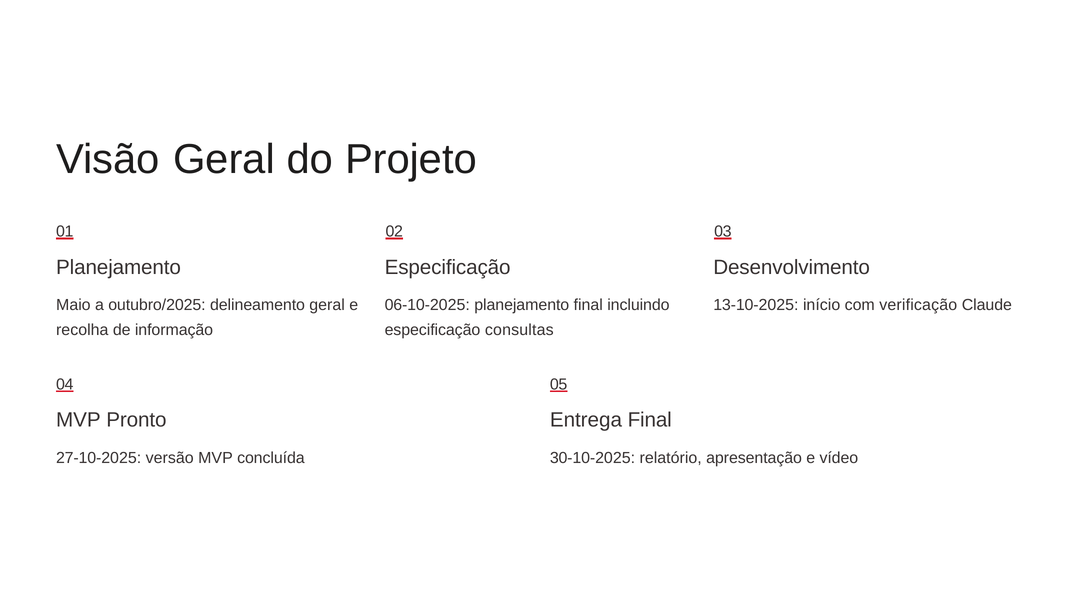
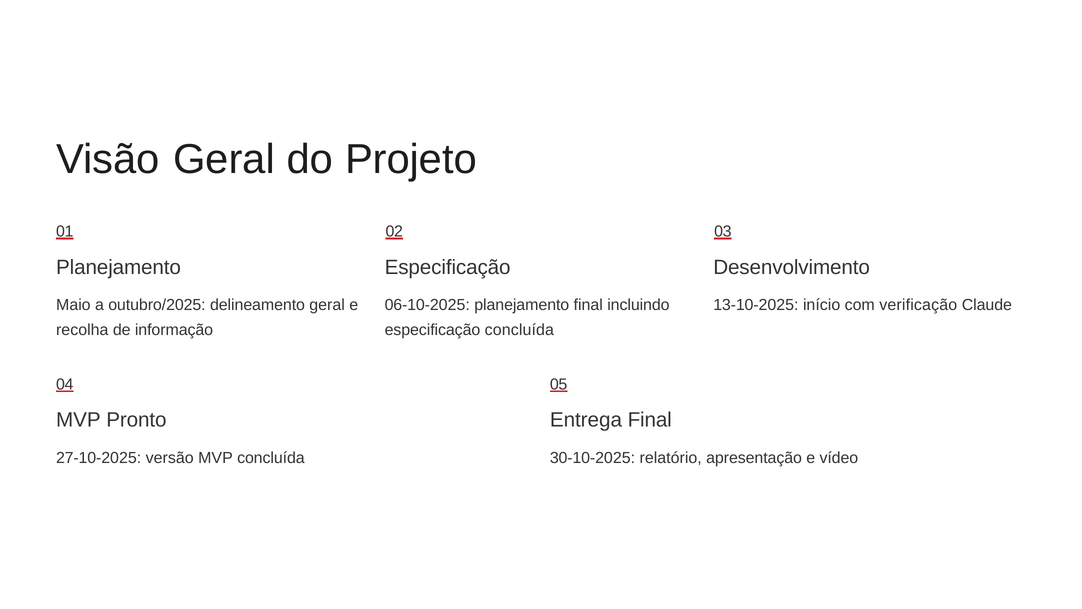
especificação consultas: consultas -> concluída (519, 330)
